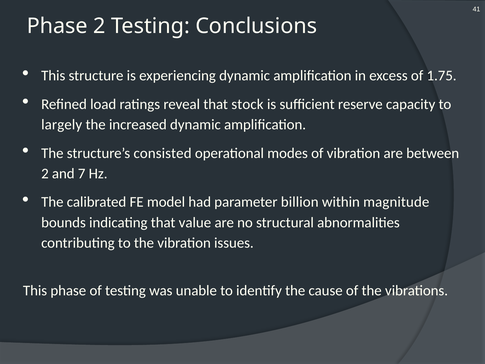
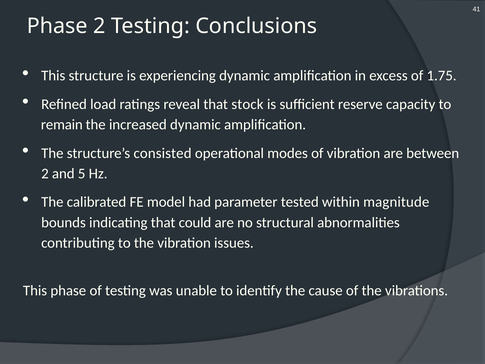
largely: largely -> remain (62, 125)
7: 7 -> 5 (82, 173)
billion: billion -> tested (300, 202)
value: value -> could (195, 222)
